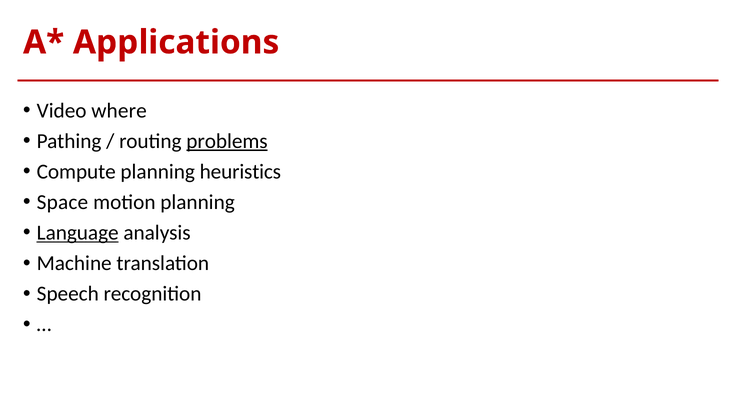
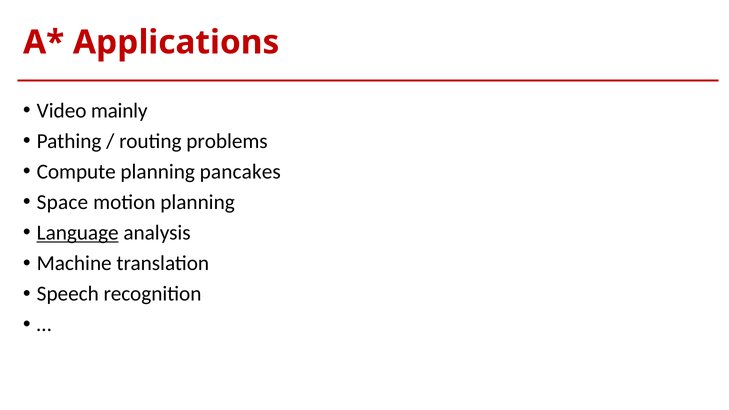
where: where -> mainly (119, 111)
problems underline: present -> none (227, 141)
heuristics: heuristics -> pancakes (240, 172)
